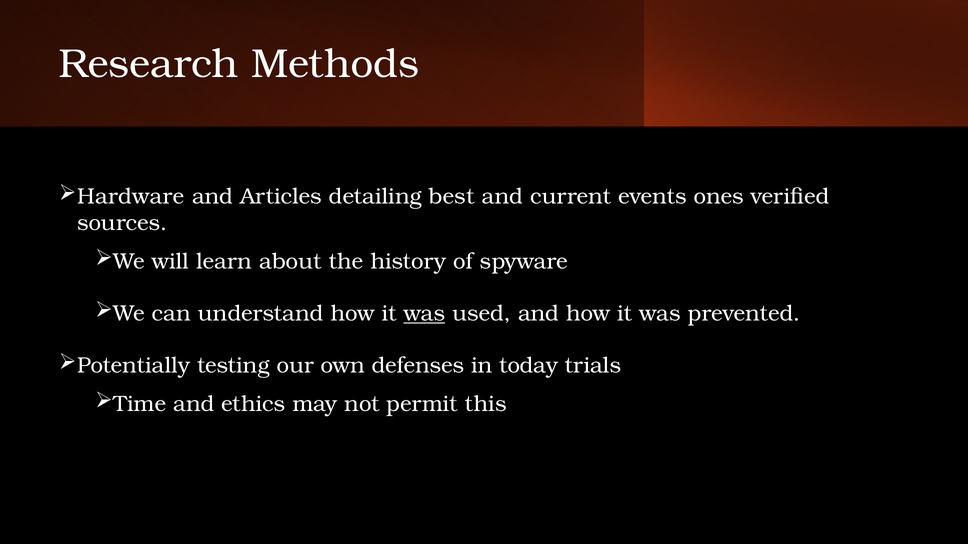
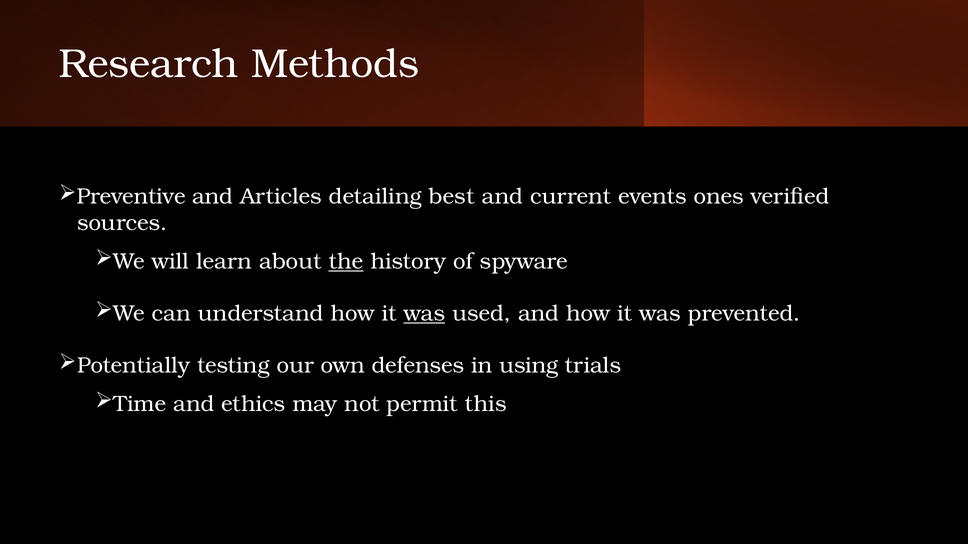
Hardware: Hardware -> Preventive (131, 196)
the underline: none -> present (346, 262)
today: today -> using (529, 366)
